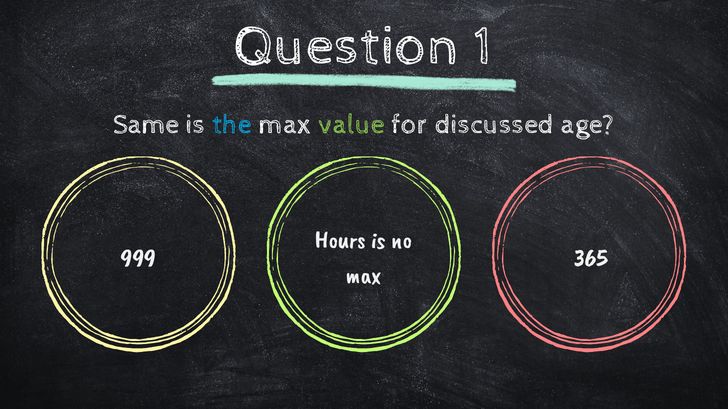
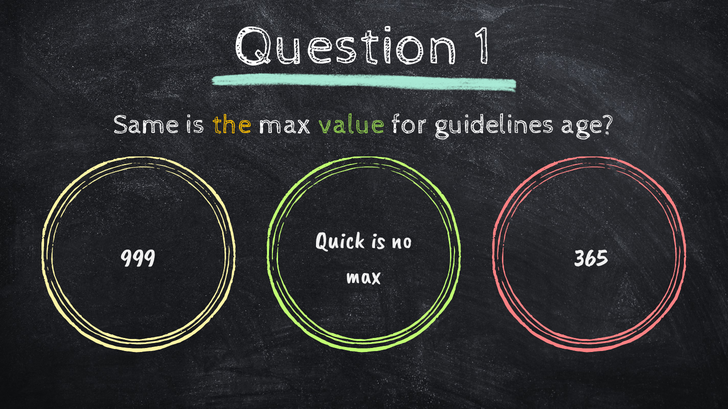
the colour: light blue -> yellow (232, 124)
discussed: discussed -> guidelines (495, 124)
Hours: Hours -> Quick (340, 240)
